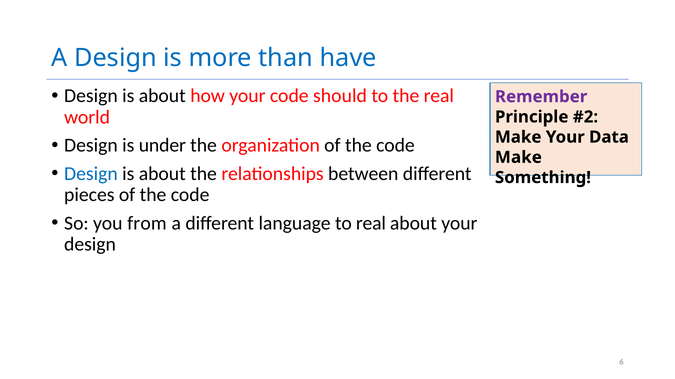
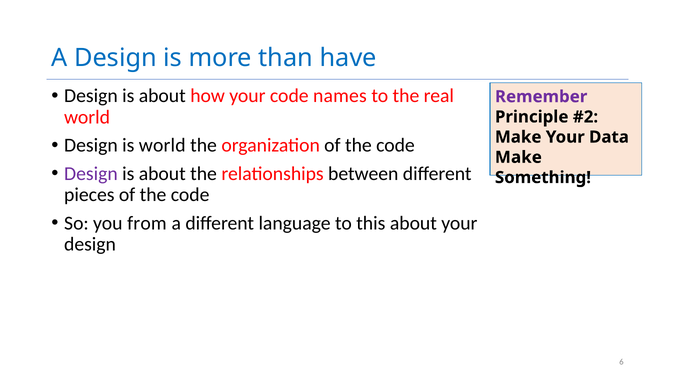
should: should -> names (340, 96)
is under: under -> world (162, 146)
Design colour: blue -> purple (91, 174)
to real: real -> this (371, 224)
